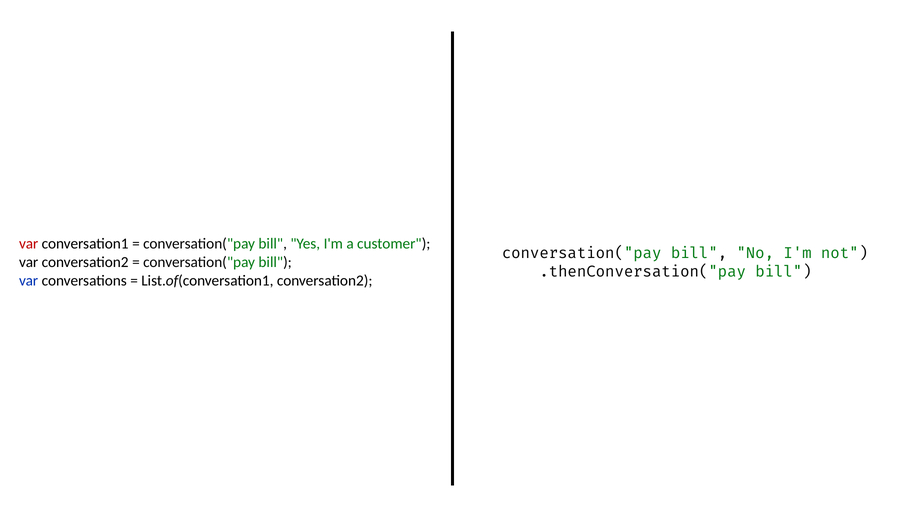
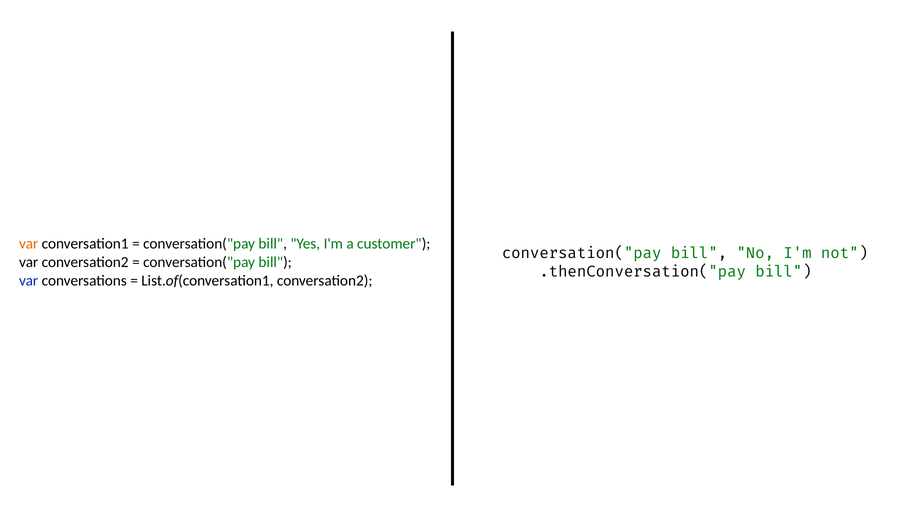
var colour: red -> orange (29, 244)
